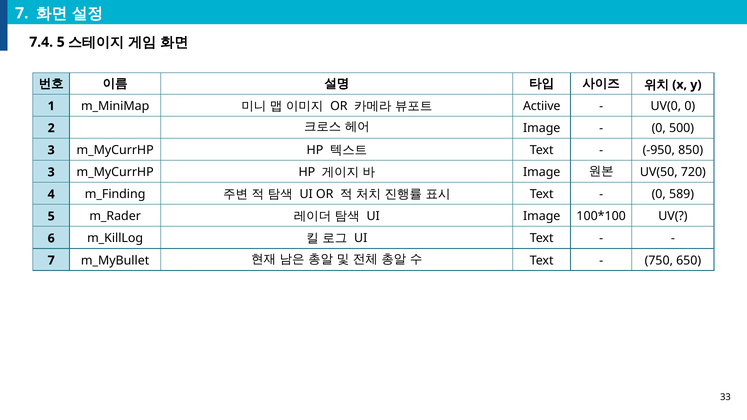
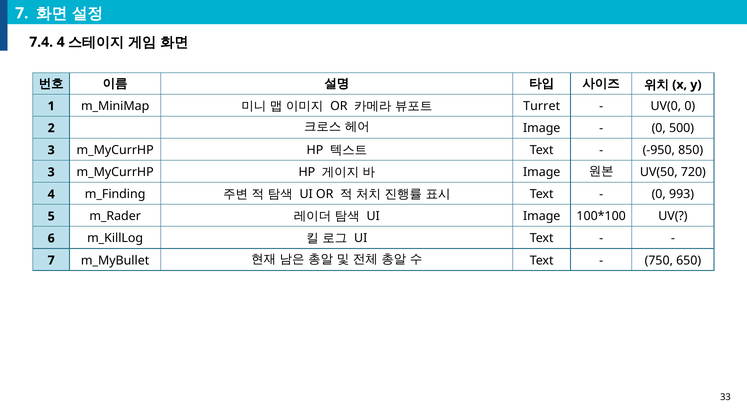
7.4 5: 5 -> 4 (61, 42)
Actiive: Actiive -> Turret (542, 106)
589: 589 -> 993 (682, 194)
